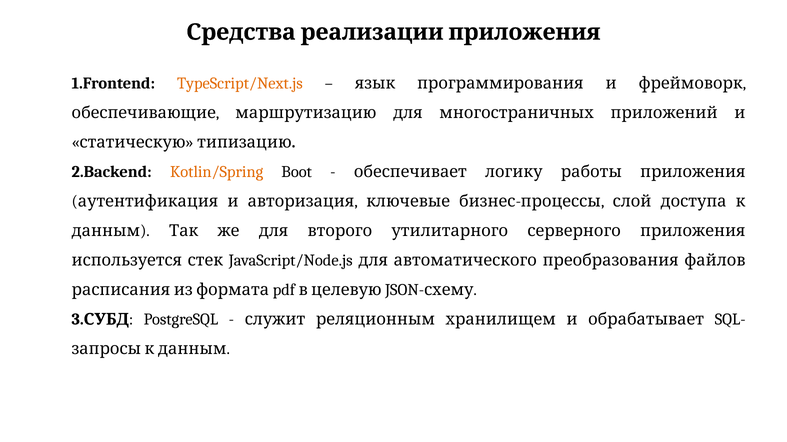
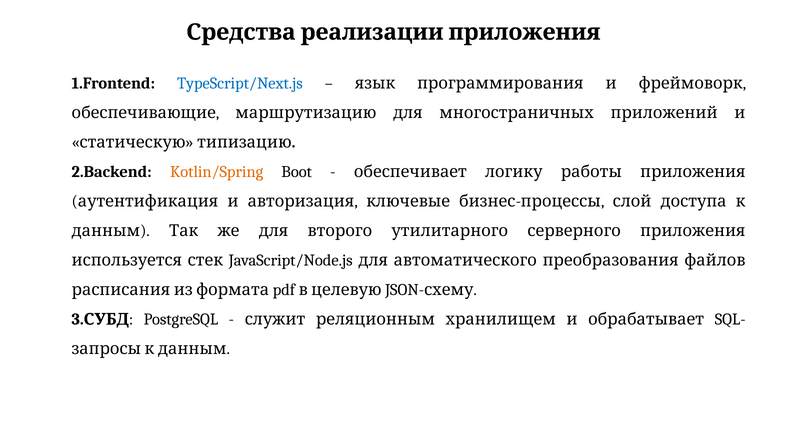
TypeScript/Next.js colour: orange -> blue (240, 84)
